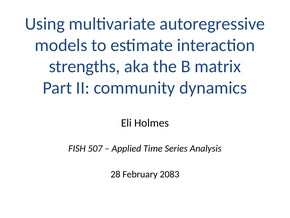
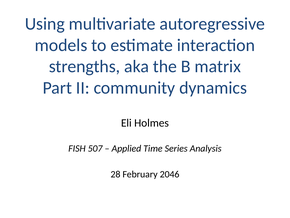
2083: 2083 -> 2046 (170, 174)
